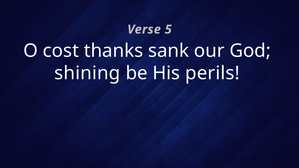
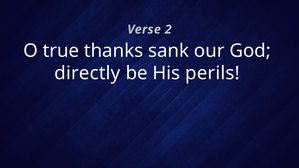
5: 5 -> 2 (168, 30)
cost: cost -> true (61, 51)
shining: shining -> directly (87, 73)
